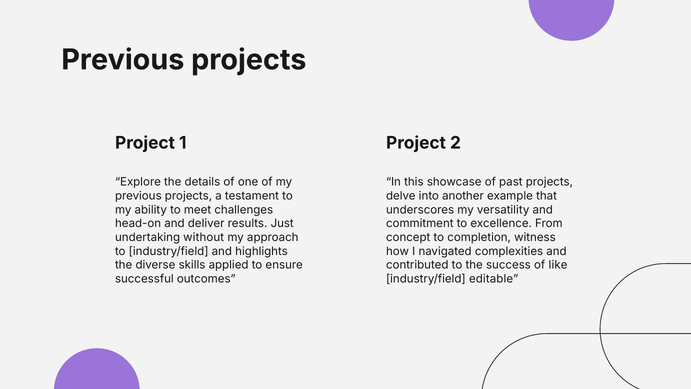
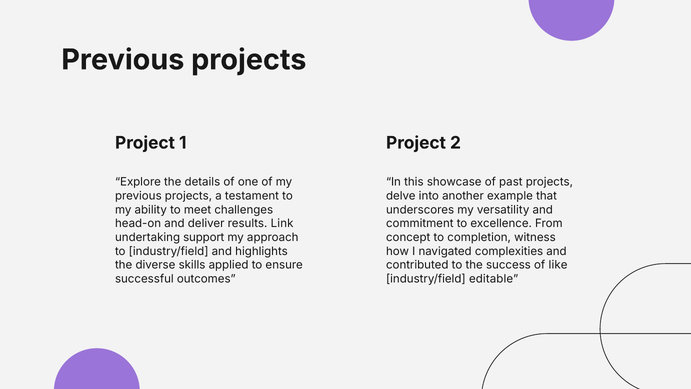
Just: Just -> Link (282, 223)
without: without -> support (204, 237)
